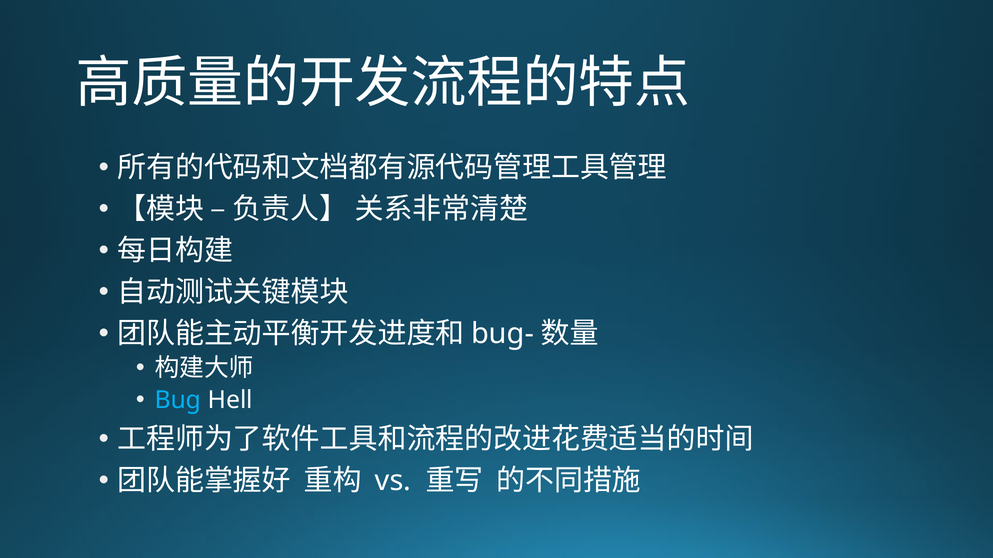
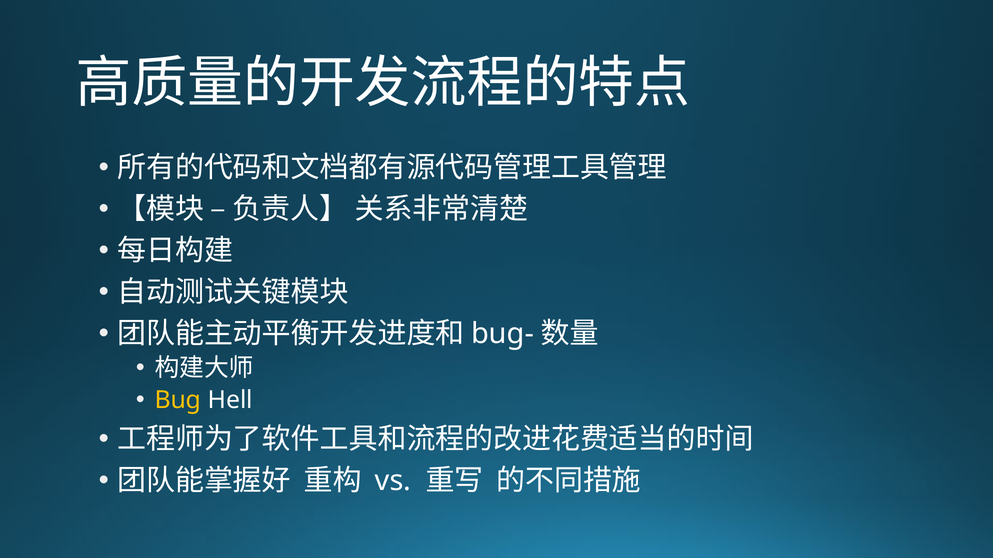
Bug colour: light blue -> yellow (178, 400)
